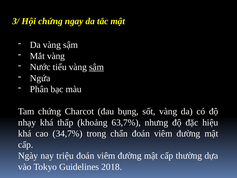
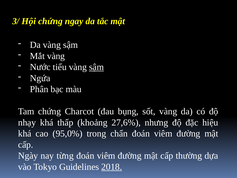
63,7%: 63,7% -> 27,6% (126, 122)
34,7%: 34,7% -> 95,0% (68, 133)
triệu: triệu -> từng (65, 156)
2018 underline: none -> present (112, 167)
